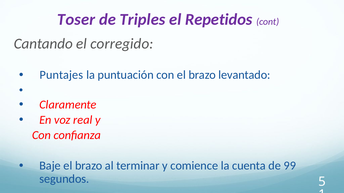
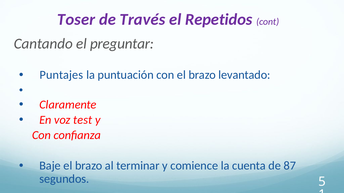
Triples: Triples -> Través (143, 20)
corregido: corregido -> preguntar (122, 44)
real: real -> test (83, 120)
99: 99 -> 87 (290, 166)
